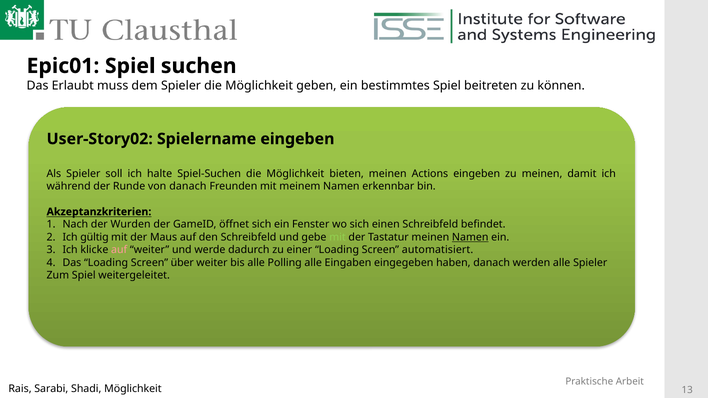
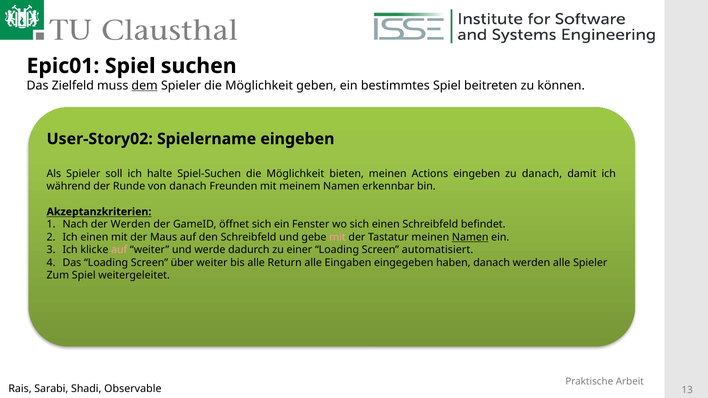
Erlaubt: Erlaubt -> Zielfeld (73, 86)
dem underline: none -> present (145, 86)
zu meinen: meinen -> danach (542, 174)
der Wurden: Wurden -> Werden (131, 225)
Ich gültig: gültig -> einen (94, 237)
mit colour: light green -> pink (338, 237)
Polling: Polling -> Return (285, 263)
Shadi Möglichkeit: Möglichkeit -> Observable (133, 389)
